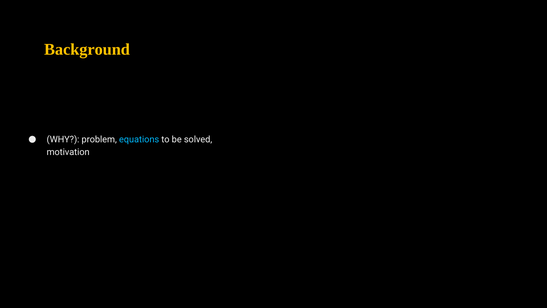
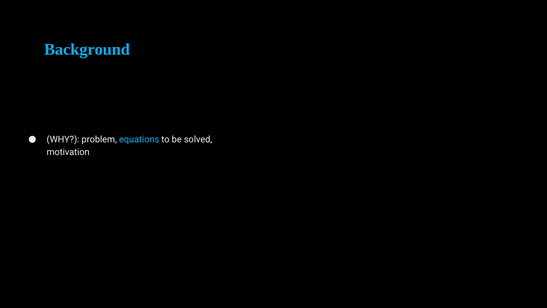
Background colour: yellow -> light blue (87, 49)
